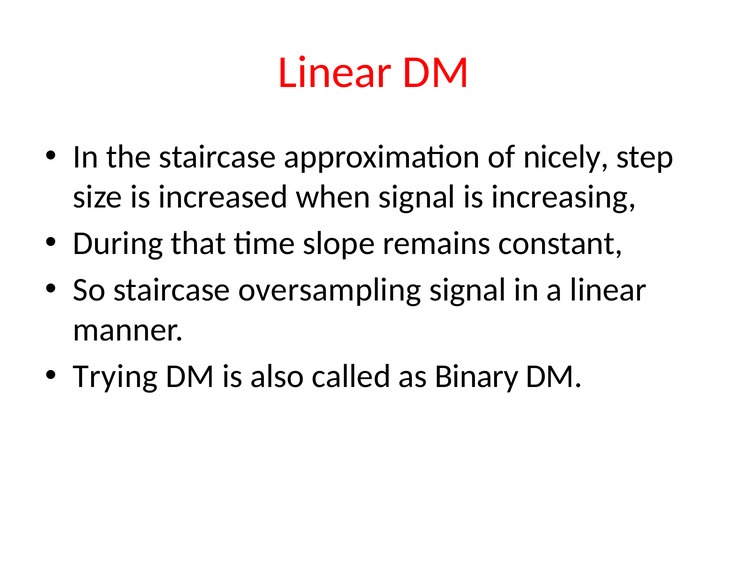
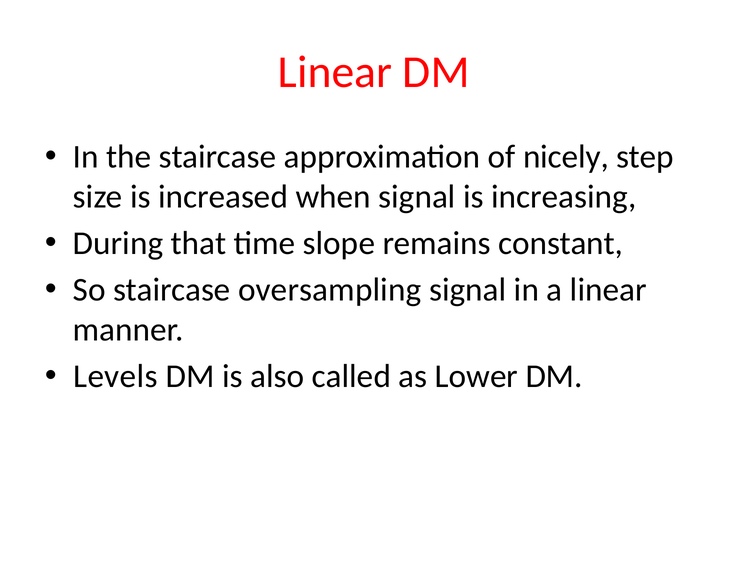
Trying: Trying -> Levels (115, 376)
Binary: Binary -> Lower (476, 376)
